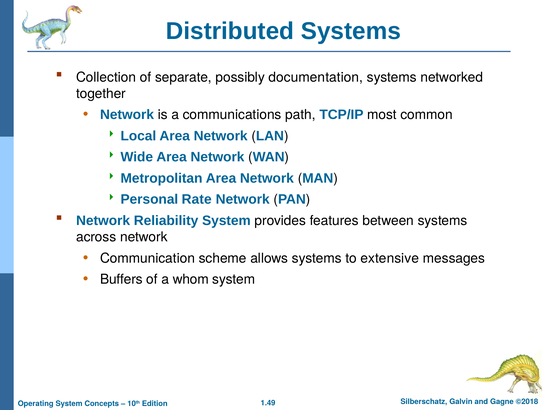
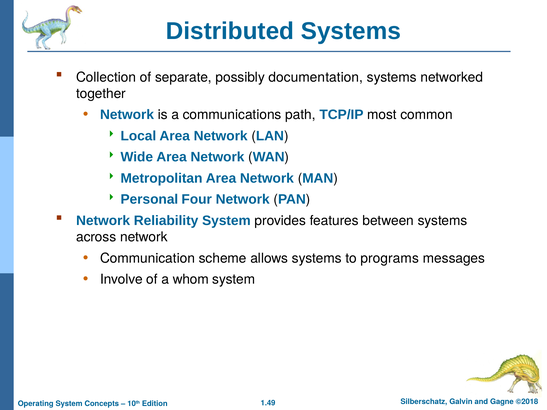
Rate: Rate -> Four (197, 200)
extensive: extensive -> programs (390, 258)
Buffers: Buffers -> Involve (121, 280)
